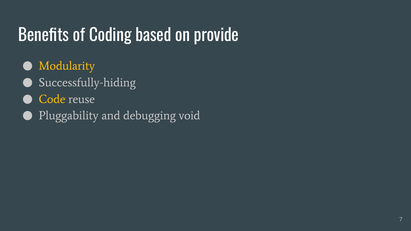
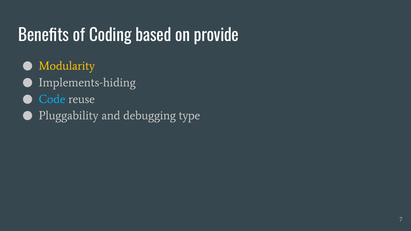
Successfully-hiding: Successfully-hiding -> Implements-hiding (87, 83)
Code colour: yellow -> light blue (52, 99)
void: void -> type (189, 116)
